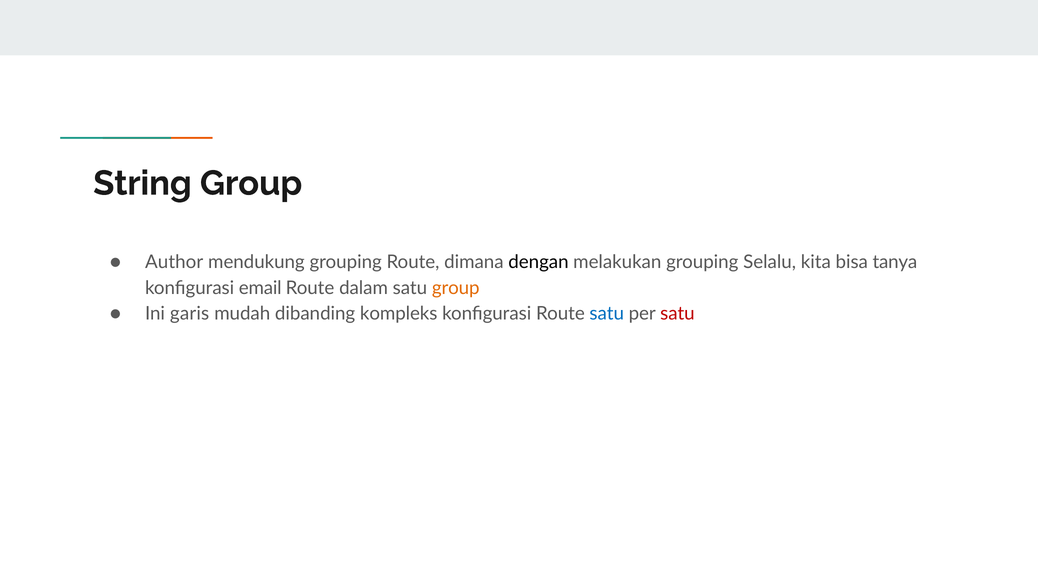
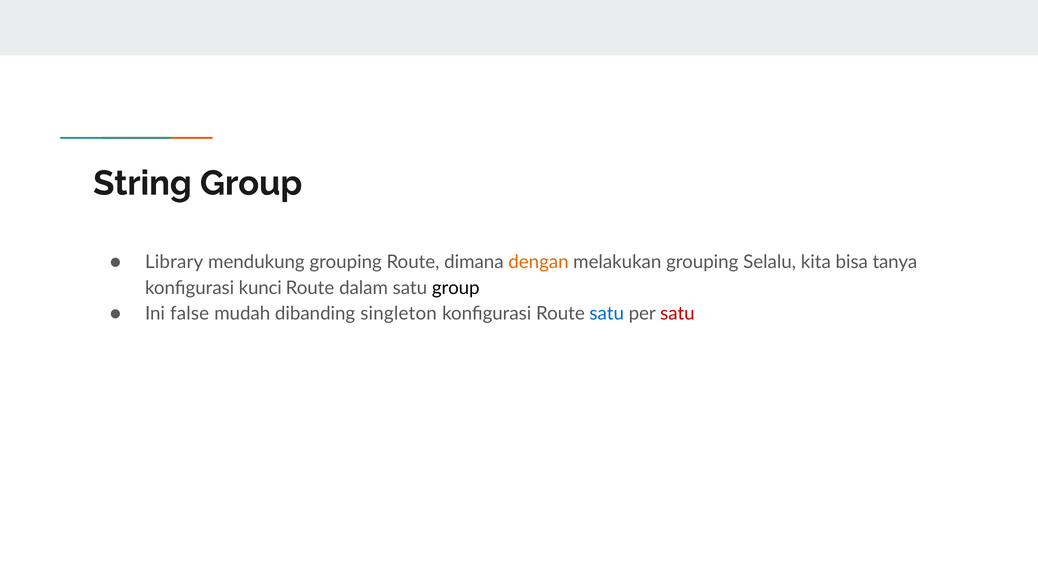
Author: Author -> Library (174, 262)
dengan colour: black -> orange (538, 262)
email: email -> kunci (260, 288)
group colour: orange -> black (456, 288)
garis: garis -> false (190, 314)
kompleks: kompleks -> singleton (399, 314)
